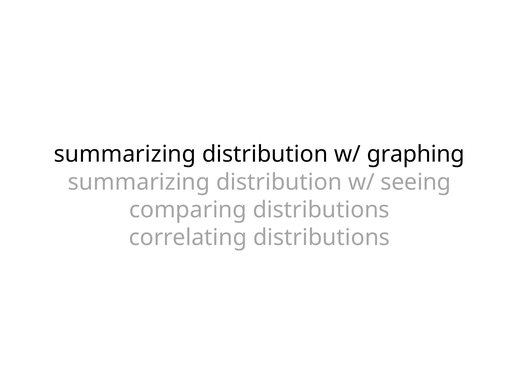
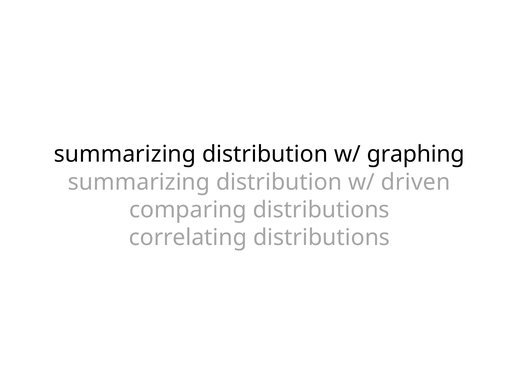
seeing: seeing -> driven (416, 182)
